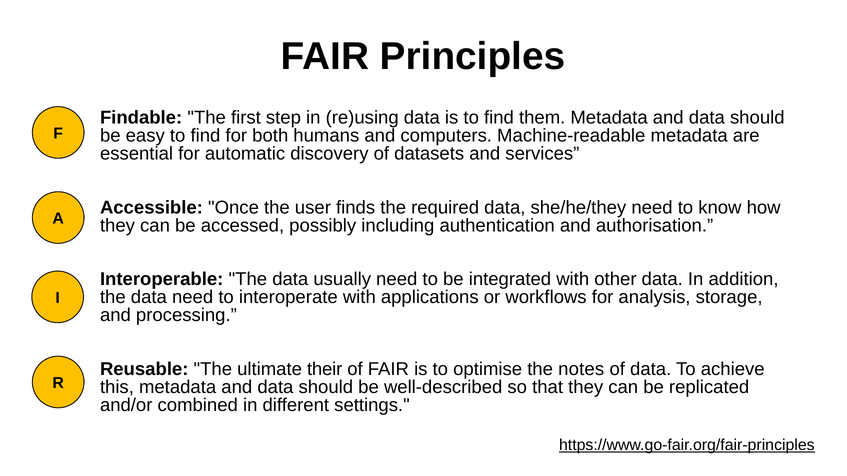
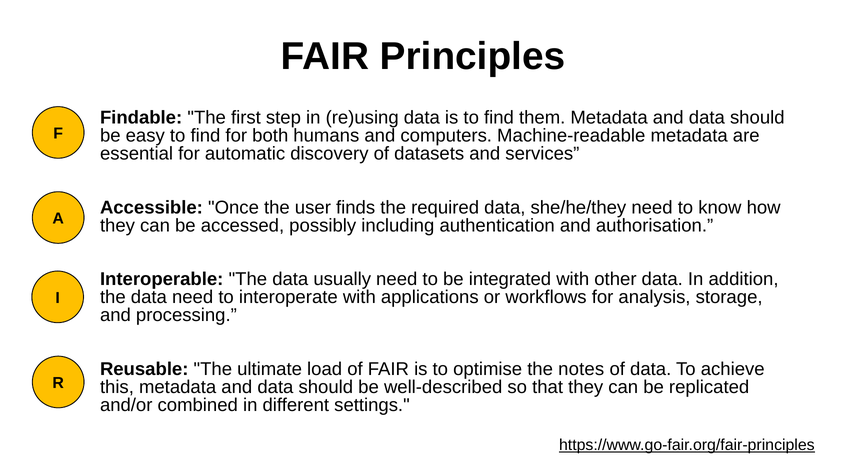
their: their -> load (325, 369)
